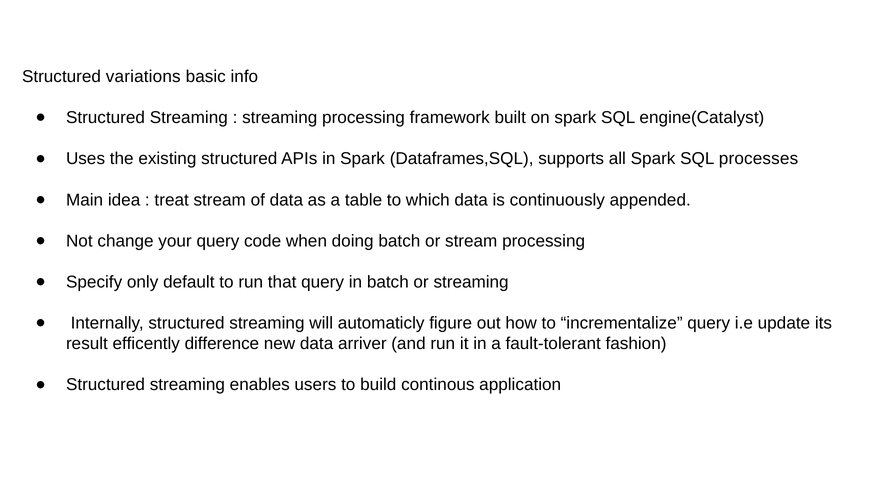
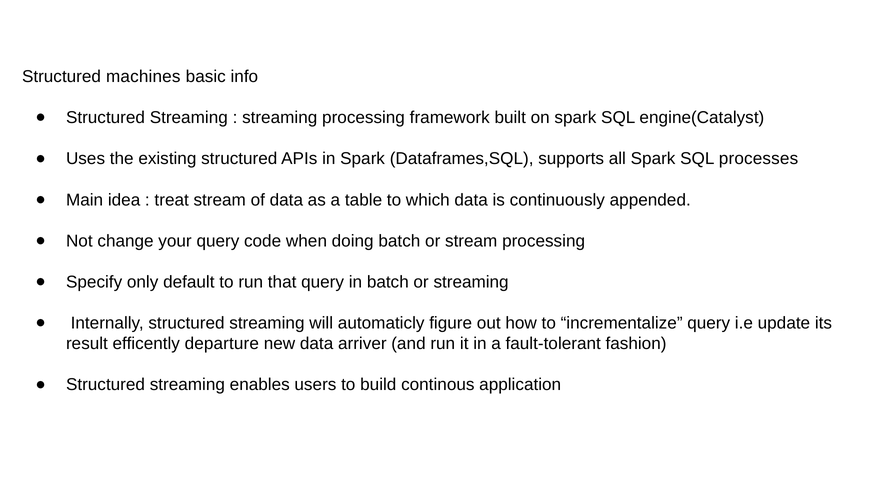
variations: variations -> machines (143, 77)
difference: difference -> departure (222, 344)
